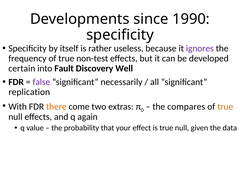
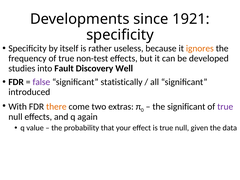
1990: 1990 -> 1921 (191, 19)
ignores colour: purple -> orange (200, 48)
certain: certain -> studies (22, 69)
necessarily: necessarily -> statistically (122, 82)
replication: replication -> introduced (29, 92)
the compares: compares -> significant (186, 107)
true colour: orange -> purple (225, 107)
